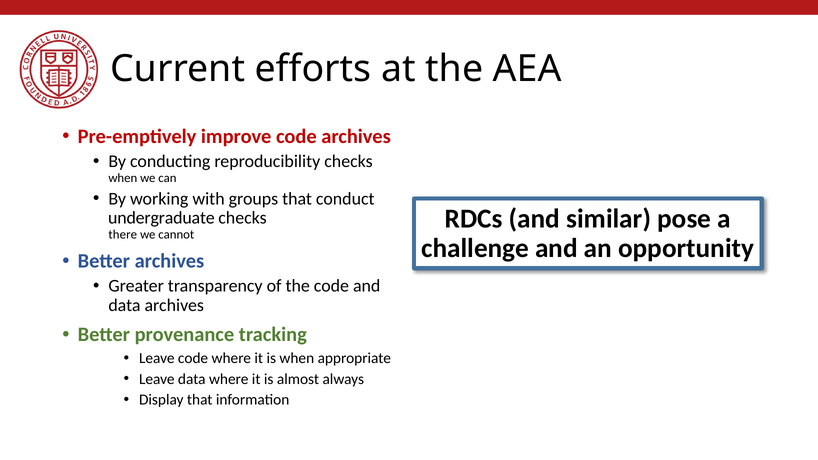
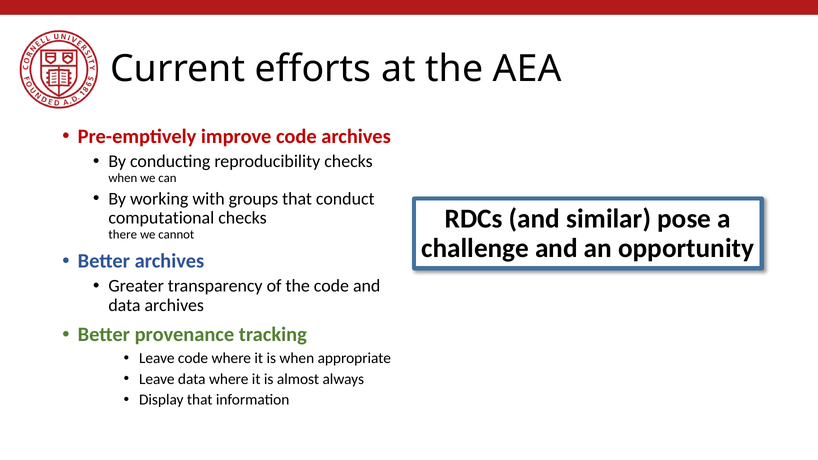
undergraduate: undergraduate -> computational (161, 218)
